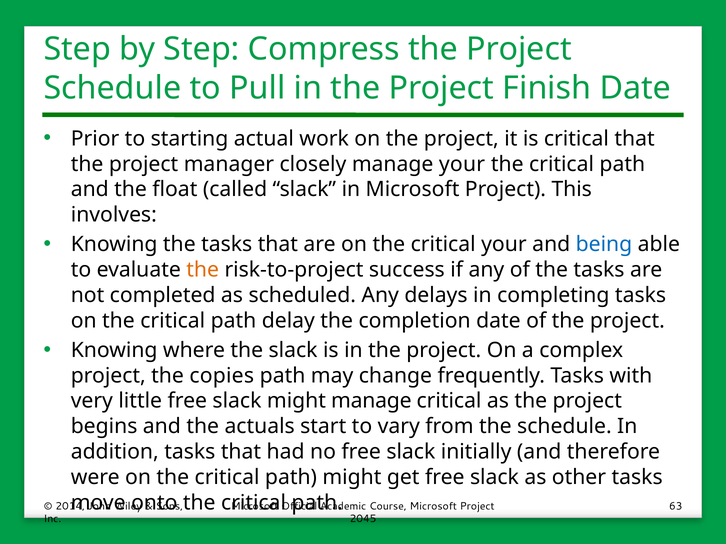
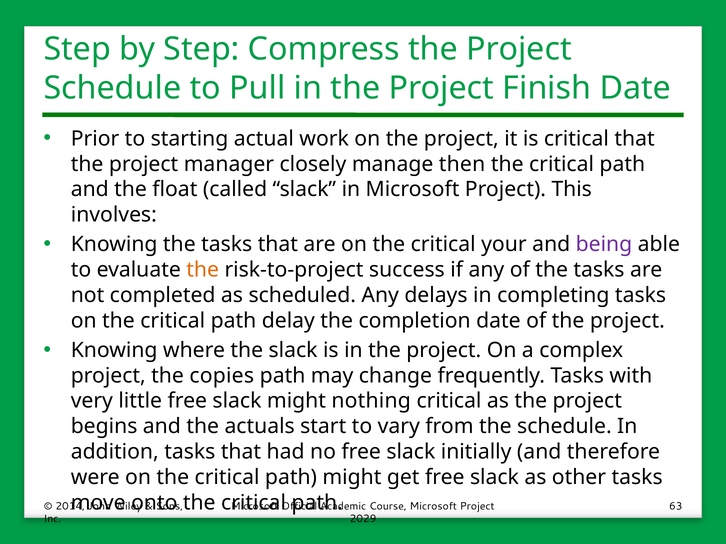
manage your: your -> then (462, 164)
being colour: blue -> purple (604, 245)
might manage: manage -> nothing (371, 401)
2045: 2045 -> 2029 (363, 519)
